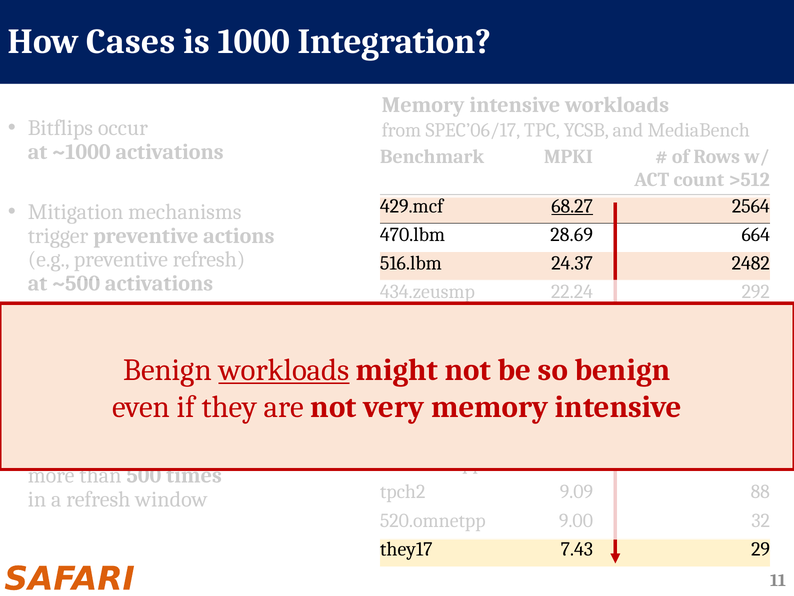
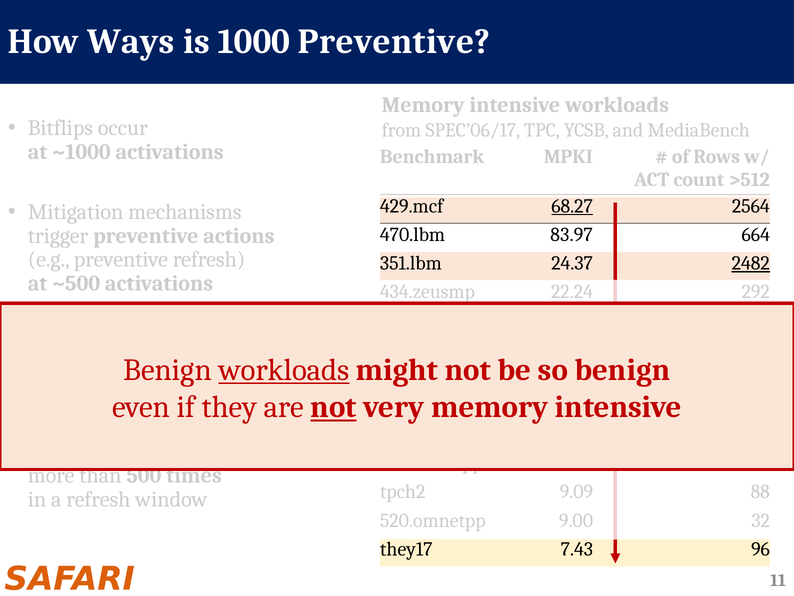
Cases: Cases -> Ways (131, 42)
1000 Integration: Integration -> Preventive (394, 42)
28.69: 28.69 -> 83.97 (572, 234)
516.lbm: 516.lbm -> 351.lbm (411, 263)
2482 underline: none -> present (751, 263)
not underline: none -> present (334, 407)
29: 29 -> 96 (761, 549)
